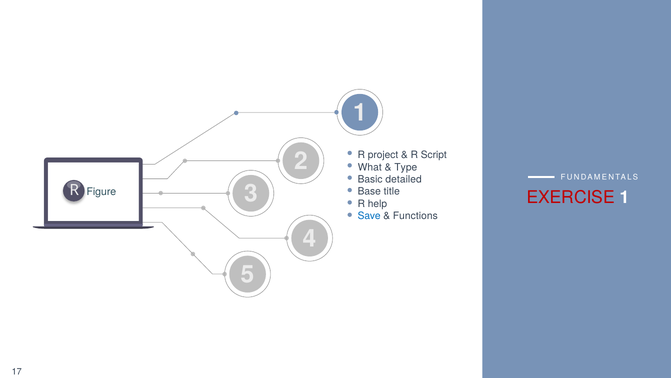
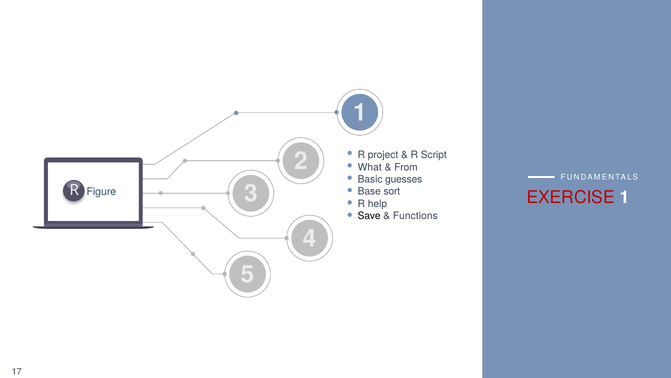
Type: Type -> From (406, 167)
detailed: detailed -> guesses (404, 179)
title: title -> sort (392, 191)
Save colour: blue -> black (369, 216)
